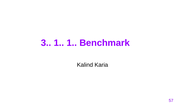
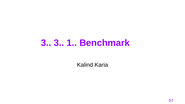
3 1: 1 -> 3 (59, 43)
